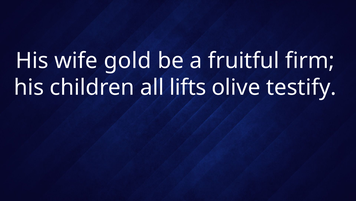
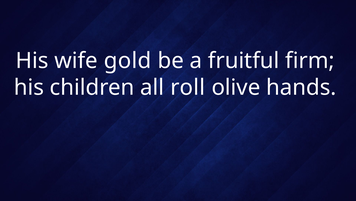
lifts: lifts -> roll (188, 87)
testify: testify -> hands (301, 87)
